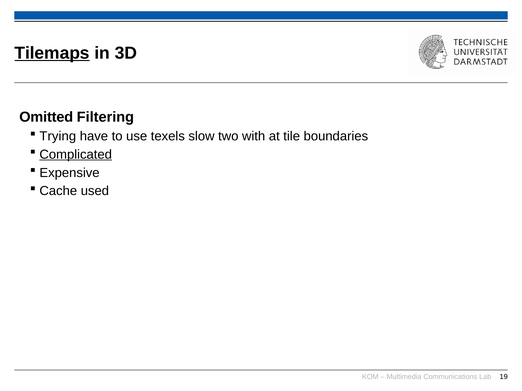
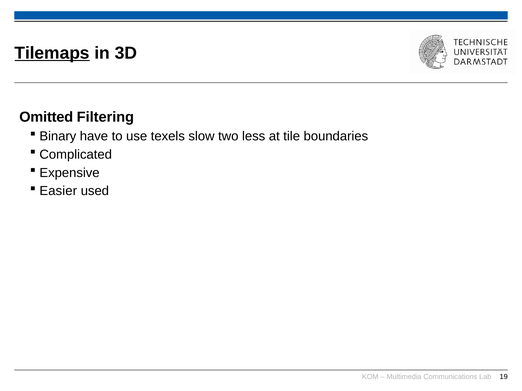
Trying: Trying -> Binary (58, 136)
with: with -> less (254, 136)
Complicated underline: present -> none (76, 155)
Cache: Cache -> Easier (58, 191)
